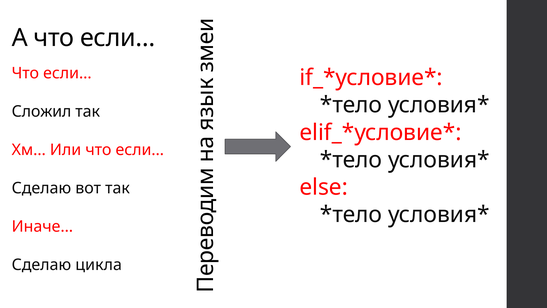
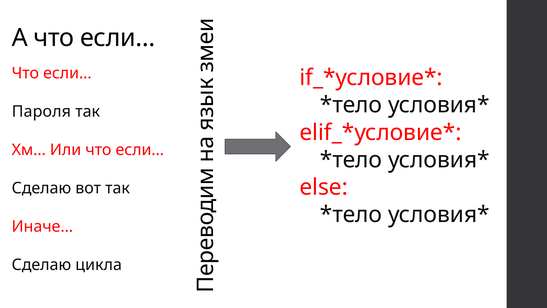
Сложил: Сложил -> Пароля (41, 111)
